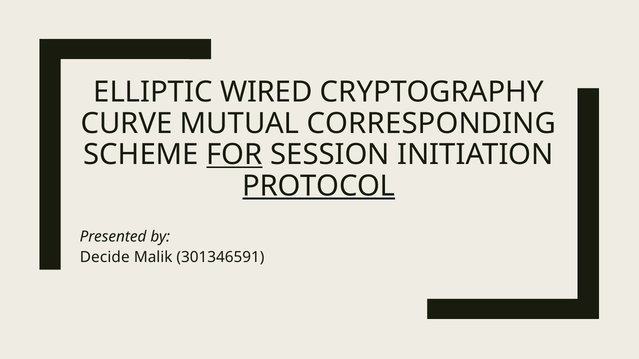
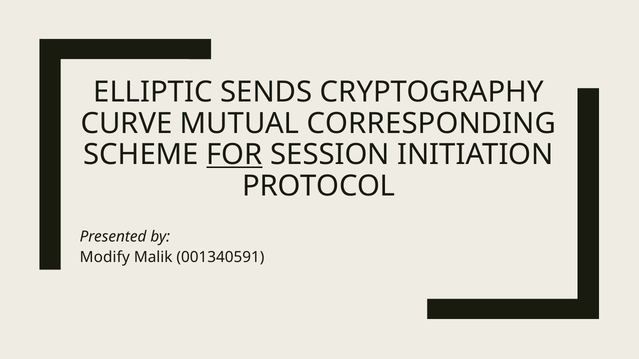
WIRED: WIRED -> SENDS (266, 92)
PROTOCOL underline: present -> none (319, 186)
Decide: Decide -> Modify (105, 258)
301346591: 301346591 -> 001340591 (220, 258)
